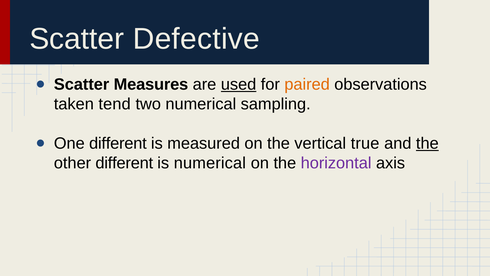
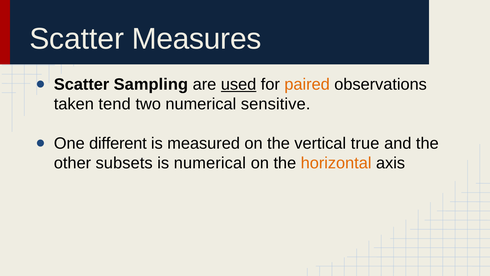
Defective: Defective -> Measures (197, 39)
Measures: Measures -> Sampling (151, 84)
sampling: sampling -> sensitive (276, 104)
the underline: present -> none (427, 143)
other different: different -> subsets (124, 163)
horizontal colour: purple -> orange (336, 163)
